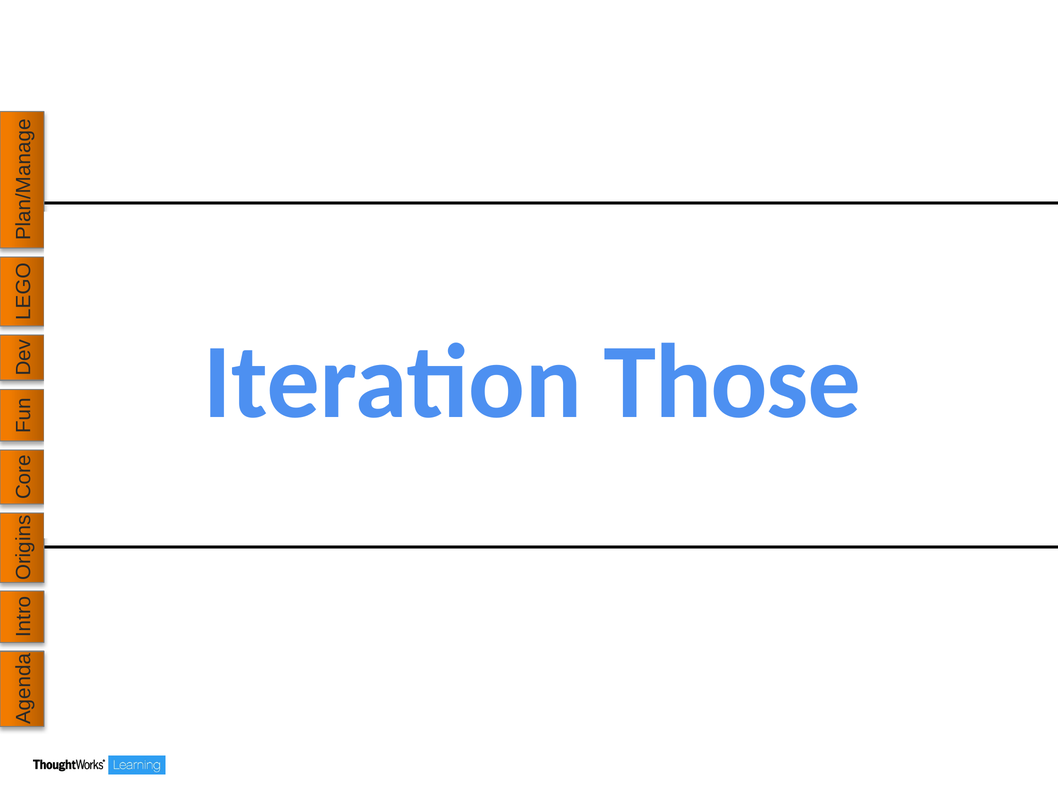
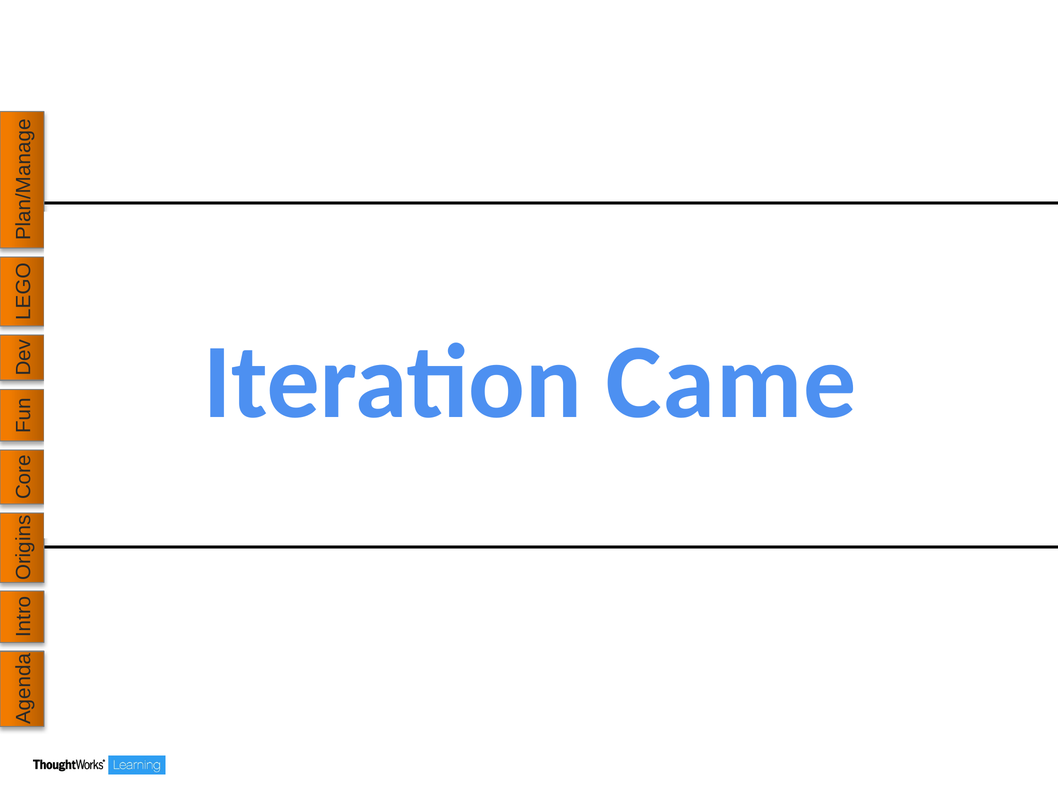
Those: Those -> Came (731, 382)
